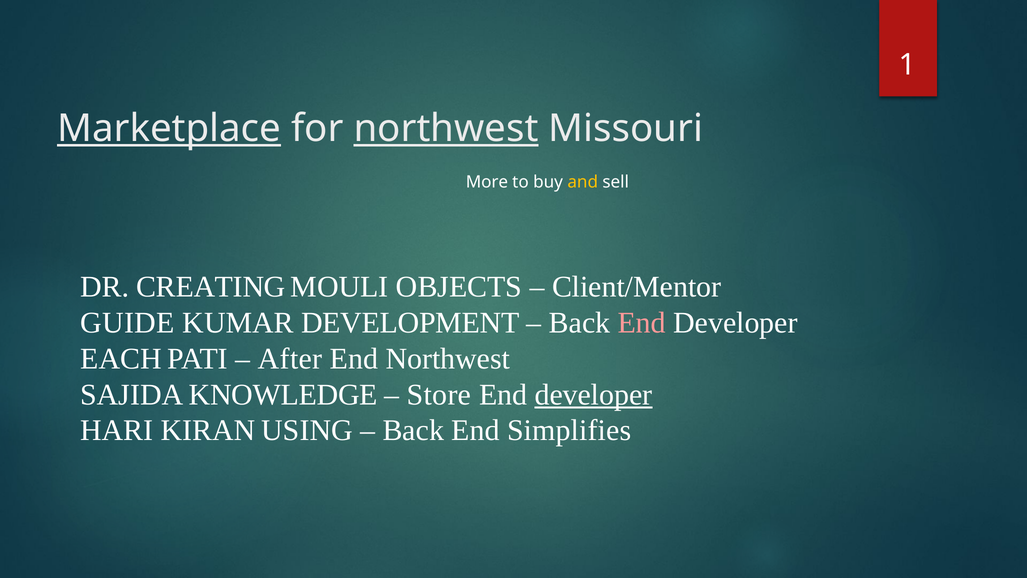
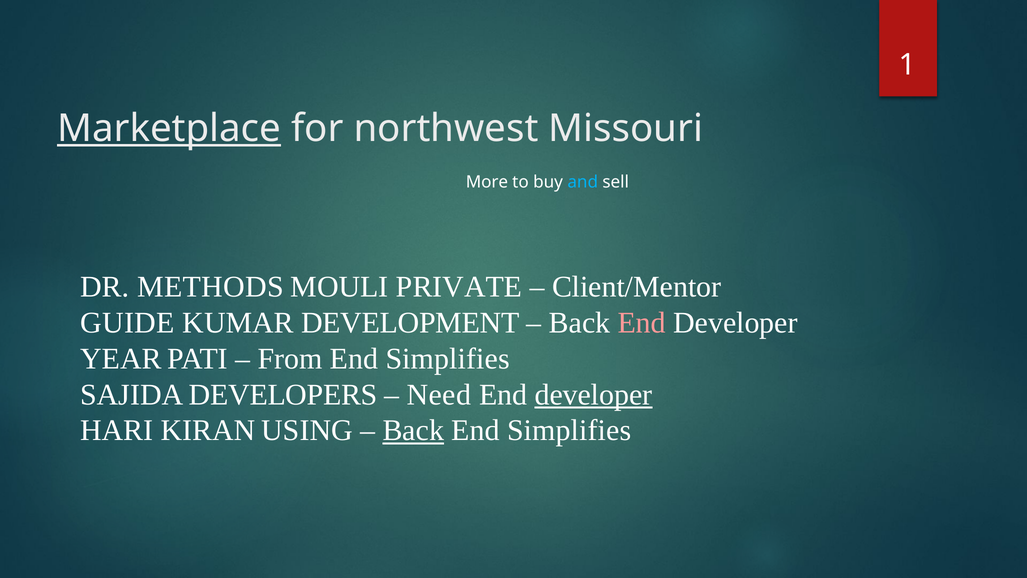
northwest underline: present -> none (446, 129)
and colour: yellow -> light blue (583, 182)
CREATING: CREATING -> METHODS (211, 287)
OBJECTS: OBJECTS -> PRIVATE (459, 287)
EACH: EACH -> YEAR (121, 358)
After: After -> From (290, 358)
Northwest: Northwest -> Simplifies (448, 358)
KNOWLEDGE: KNOWLEDGE -> DEVELOPERS (283, 394)
Store: Store -> Need (439, 394)
Back underline: none -> present (413, 430)
